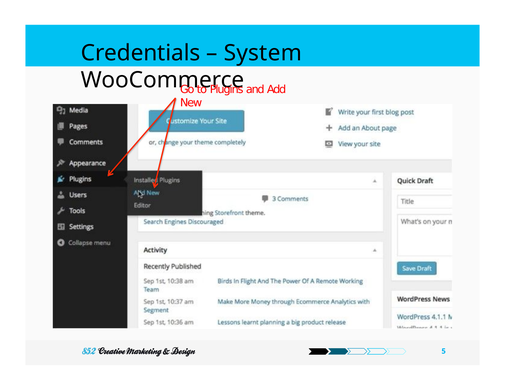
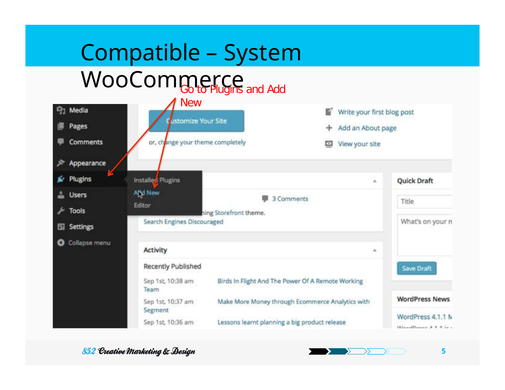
Credentials: Credentials -> Compatible (141, 53)
